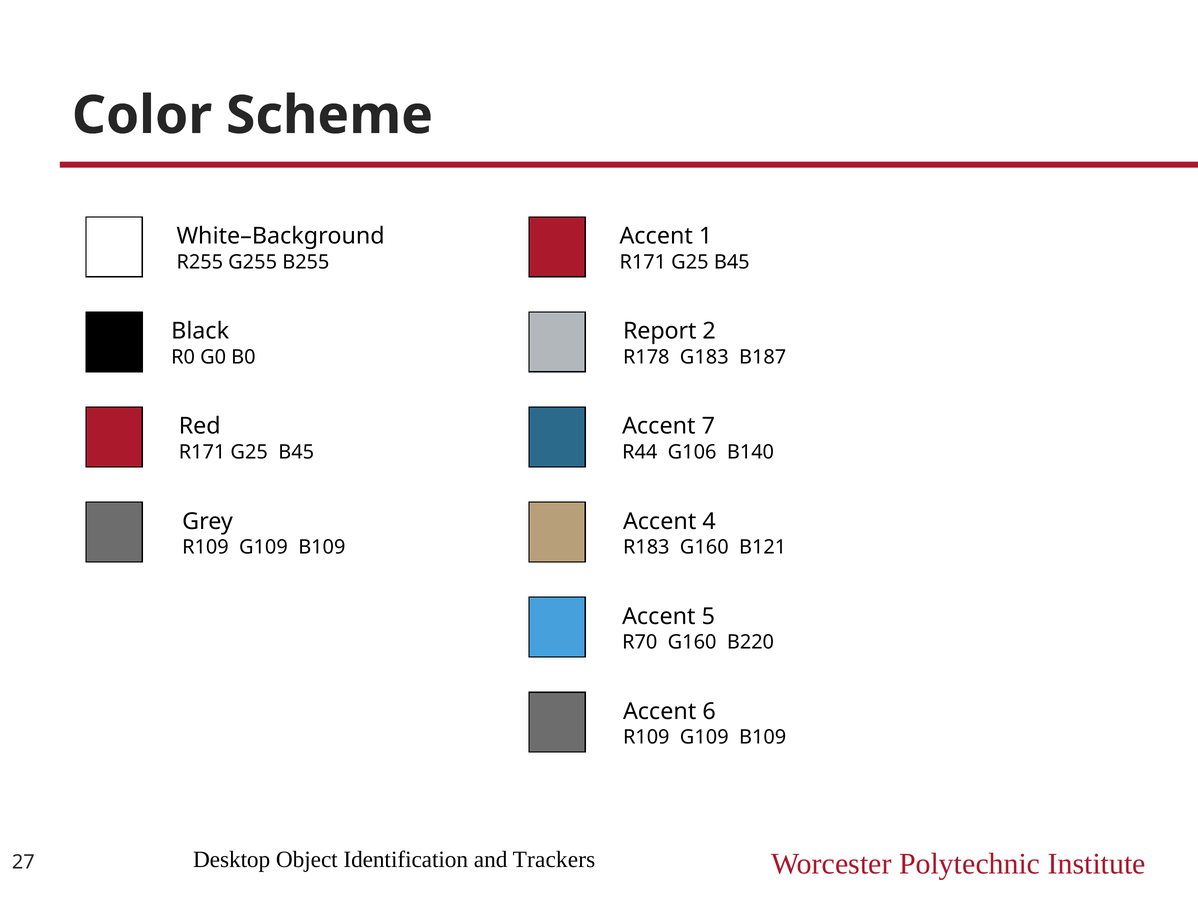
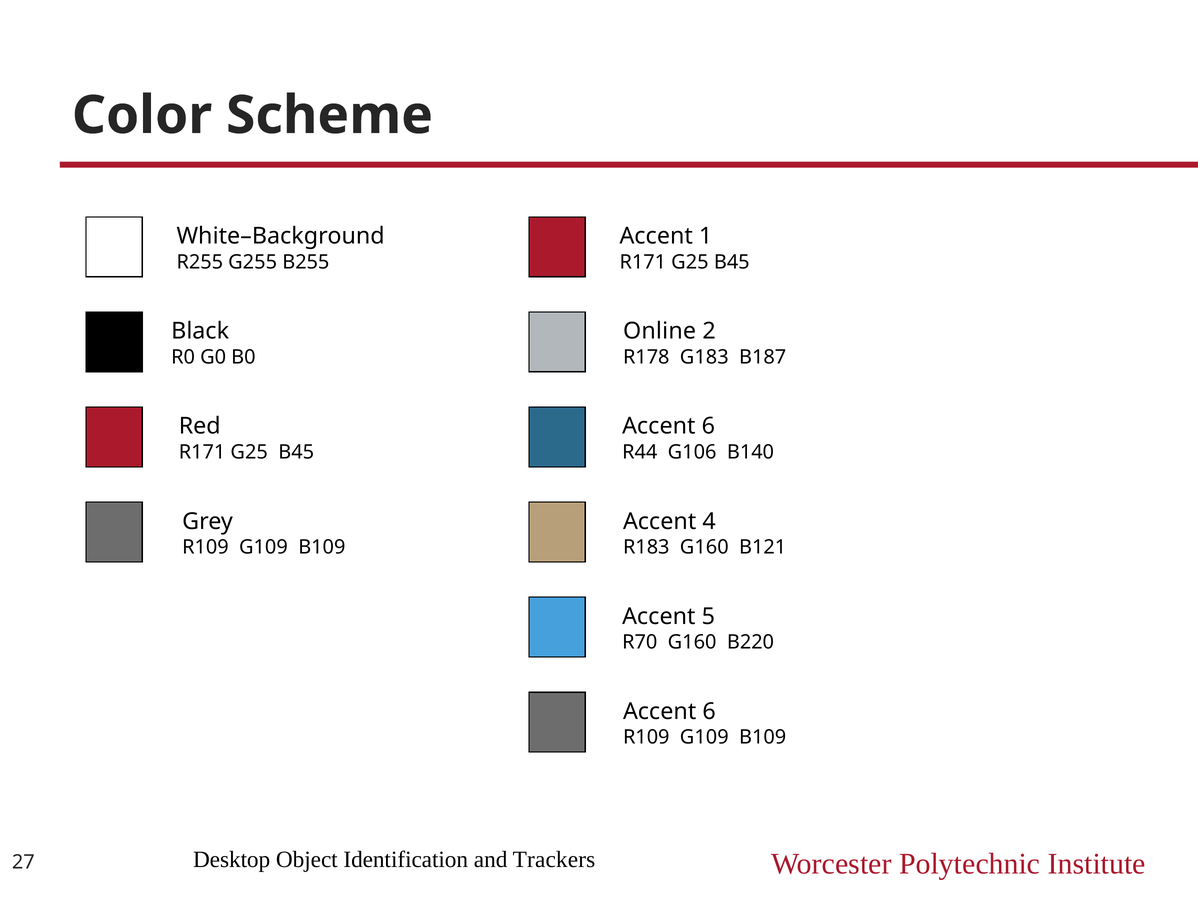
Report: Report -> Online (660, 331)
7: 7 -> 6 (708, 427)
